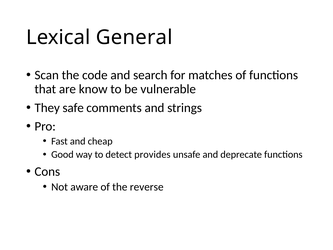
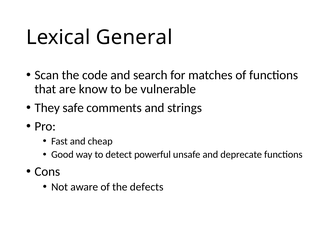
provides: provides -> powerful (153, 154)
reverse: reverse -> defects (147, 187)
